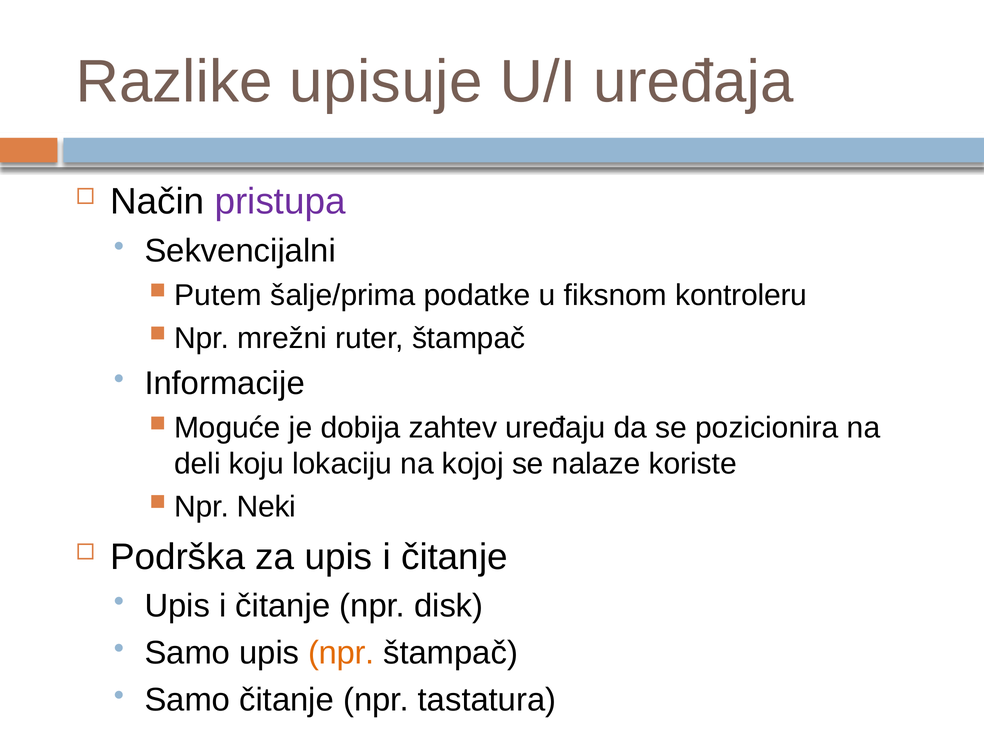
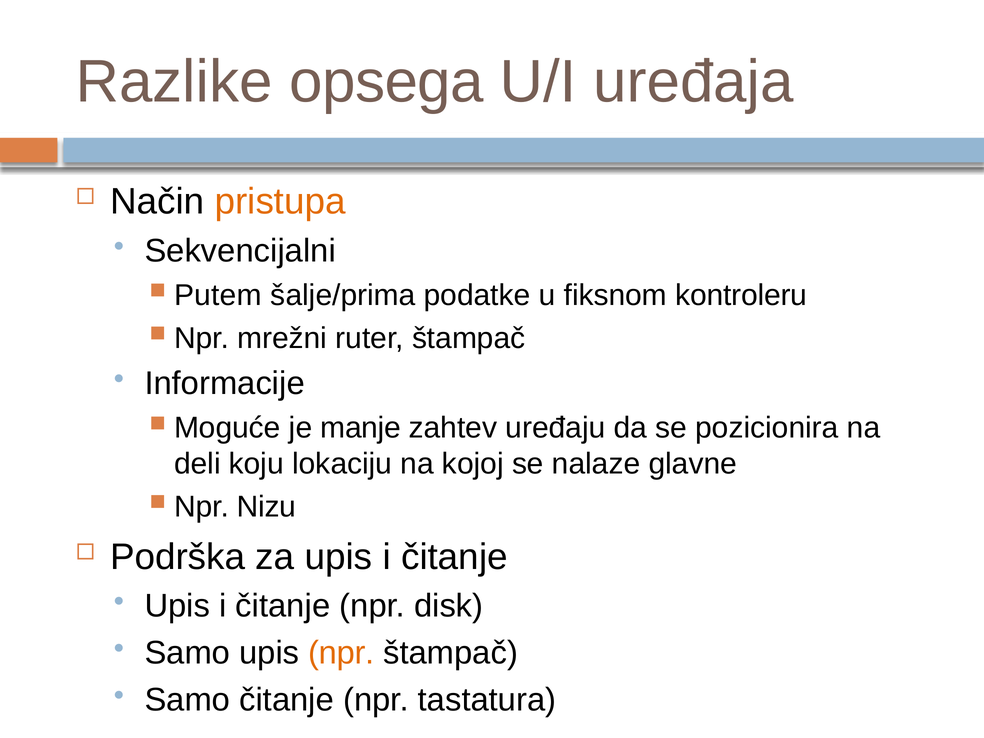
upisuje: upisuje -> opsega (387, 82)
pristupa colour: purple -> orange (280, 202)
dobija: dobija -> manje (361, 428)
koriste: koriste -> glavne (693, 464)
Neki: Neki -> Nizu (267, 507)
